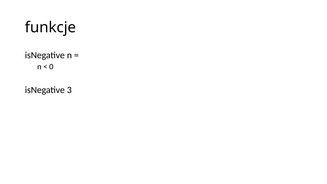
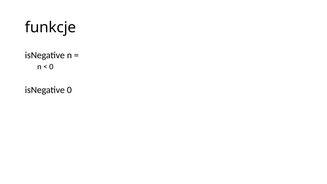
isNegative 3: 3 -> 0 (69, 90)
